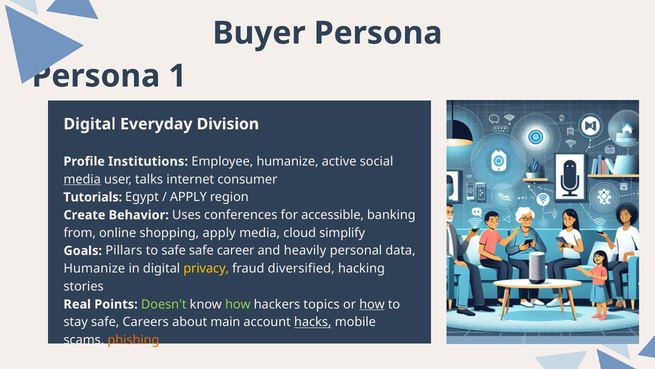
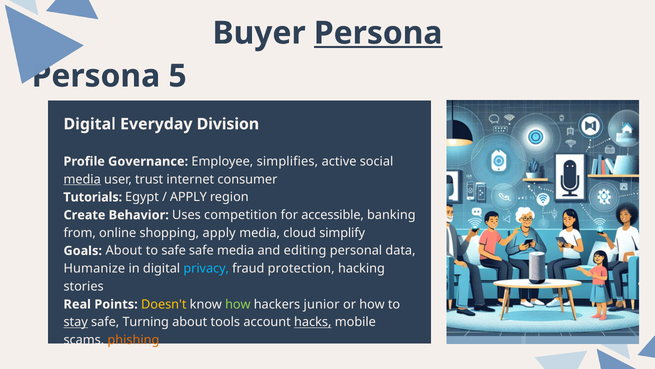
Persona underline: none -> present (378, 33)
1: 1 -> 5 (178, 76)
Institutions: Institutions -> Governance (148, 161)
Employee humanize: humanize -> simplifies (287, 161)
talks: talks -> trust (149, 179)
conferences: conferences -> competition (241, 215)
Goals Pillars: Pillars -> About (124, 250)
safe career: career -> media (236, 250)
heavily: heavily -> editing (305, 250)
privacy colour: yellow -> light blue (206, 268)
diversified: diversified -> protection (301, 268)
Doesn't colour: light green -> yellow (164, 304)
topics: topics -> junior (322, 304)
how underline: present -> none (372, 304)
stay underline: none -> present (76, 322)
Careers: Careers -> Turning (146, 322)
main: main -> tools (225, 322)
